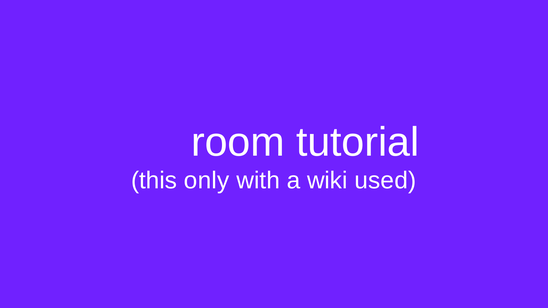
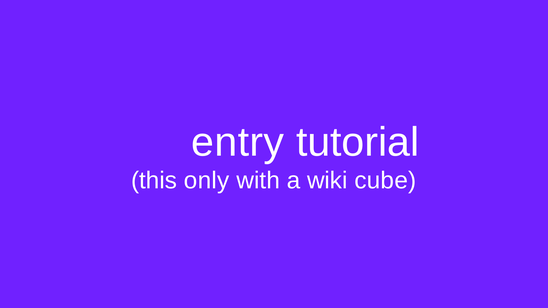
room: room -> entry (238, 142)
used: used -> cube (385, 180)
